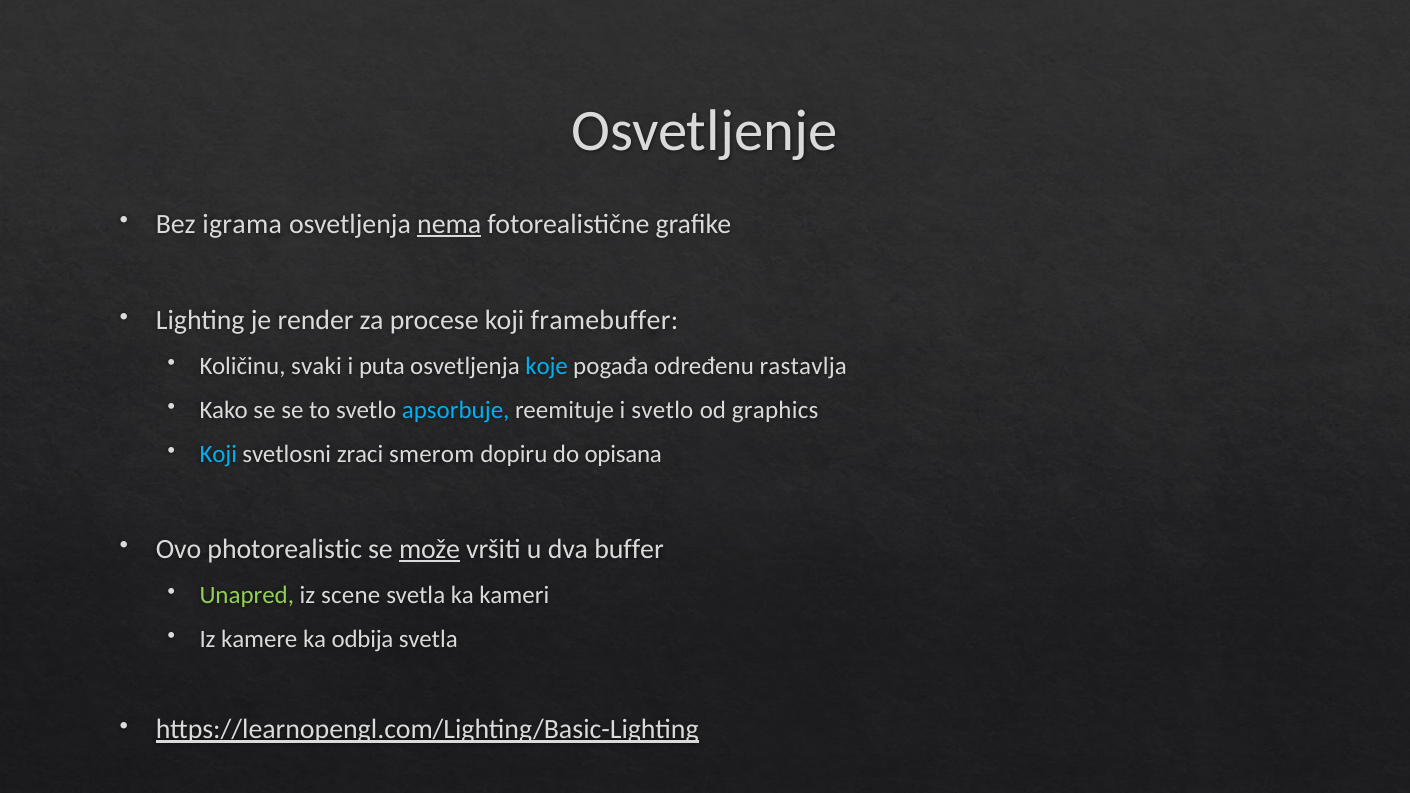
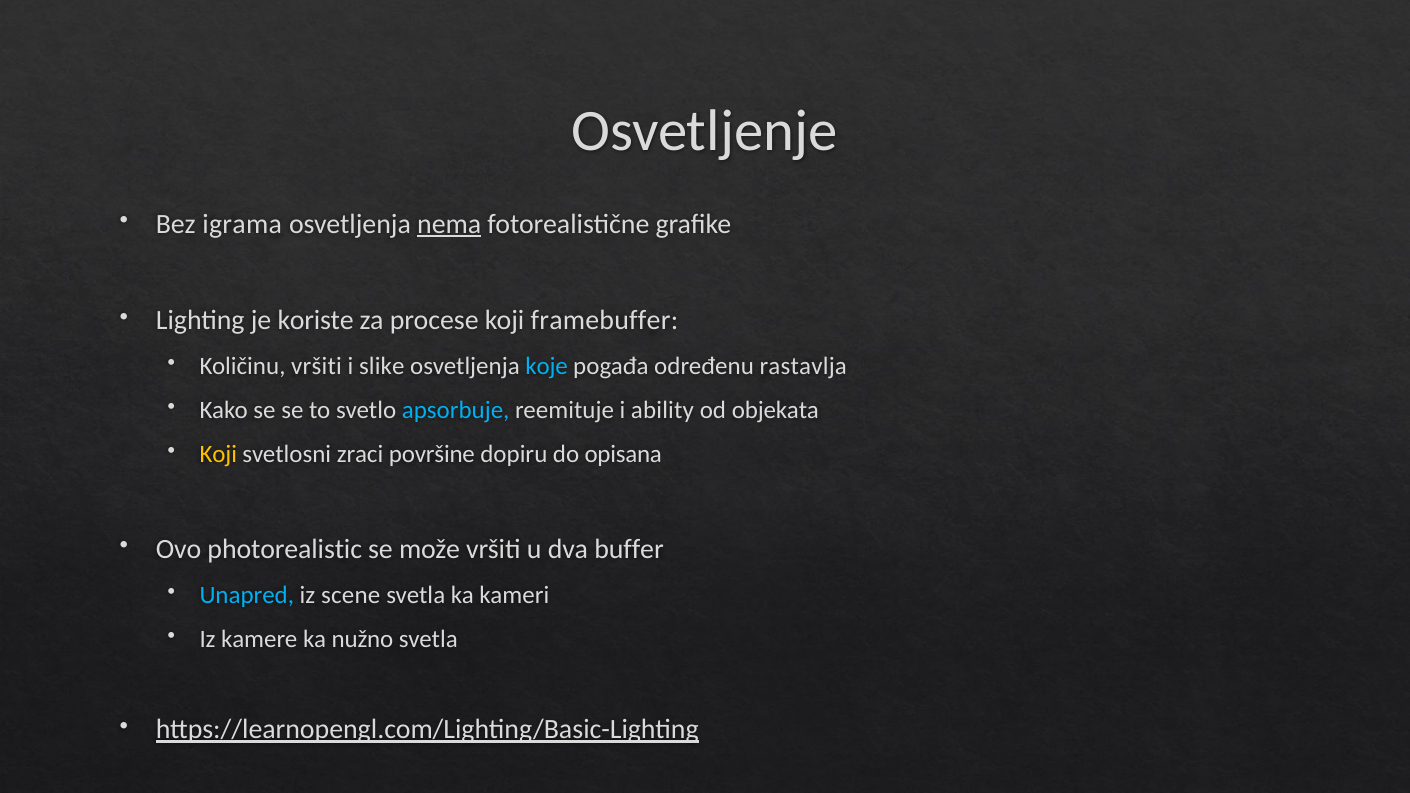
render: render -> koriste (316, 321)
Količinu svaki: svaki -> vršiti (316, 366)
puta: puta -> slike (382, 366)
i svetlo: svetlo -> ability (662, 410)
graphics: graphics -> objekata (775, 410)
Koji colour: light blue -> yellow (218, 454)
smerom: smerom -> površine (432, 454)
može underline: present -> none (430, 549)
Unapred colour: light green -> light blue (247, 595)
odbija: odbija -> nužno (362, 639)
